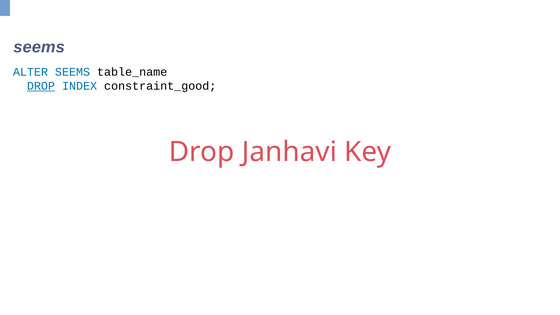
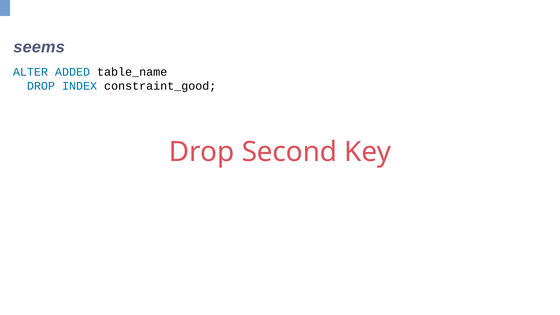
ALTER SEEMS: SEEMS -> ADDED (73, 72)
DROP underline: present -> none (41, 86)
Janhavi: Janhavi -> Second (289, 152)
